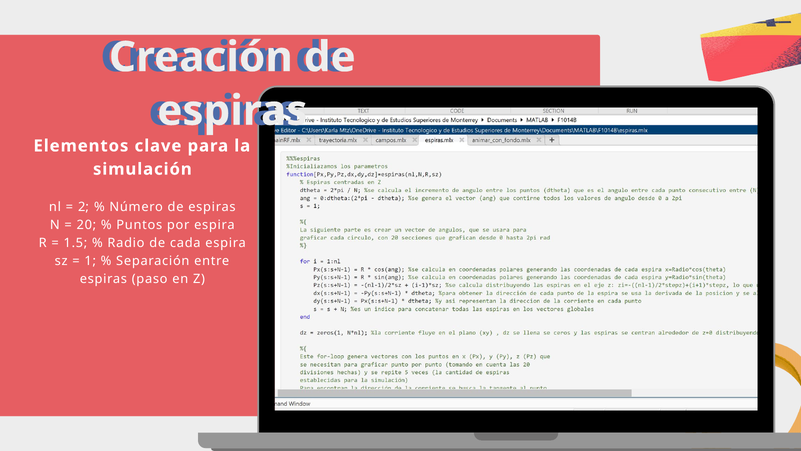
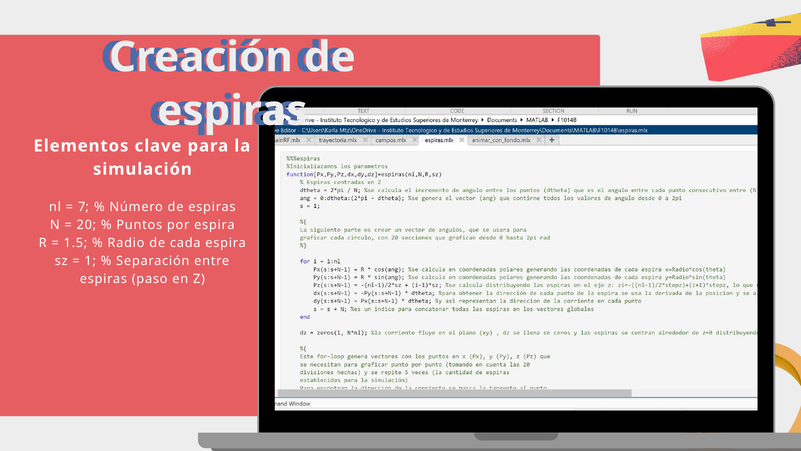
2: 2 -> 7 (83, 207)
